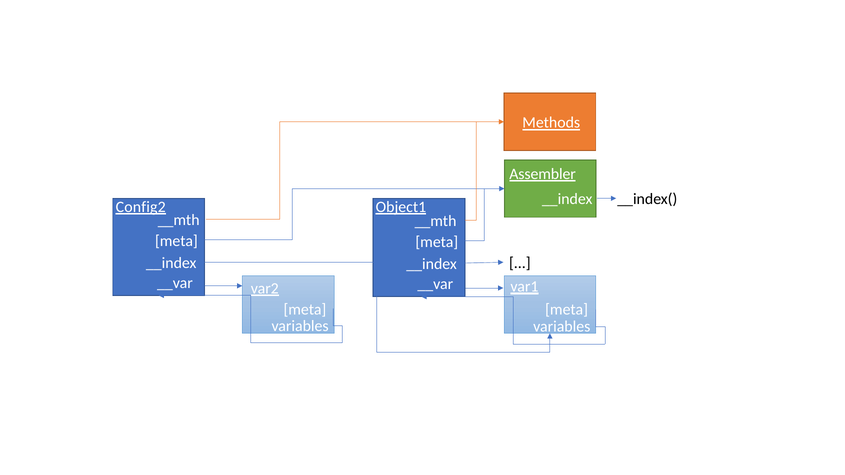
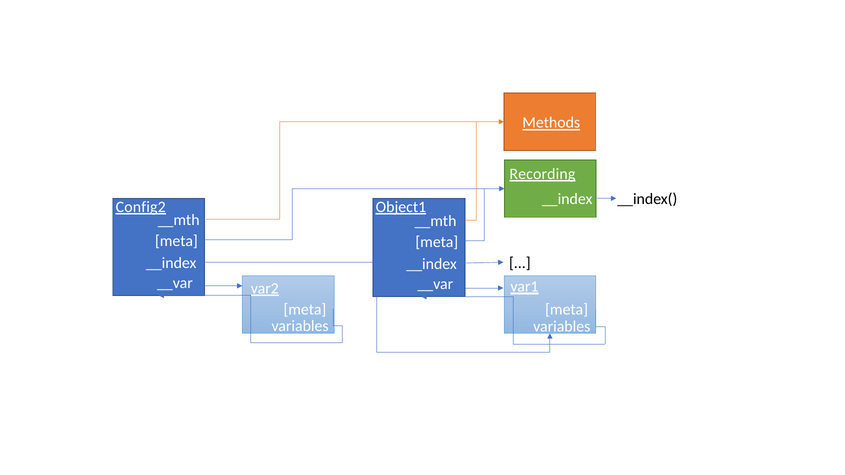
Assembler: Assembler -> Recording (542, 174)
